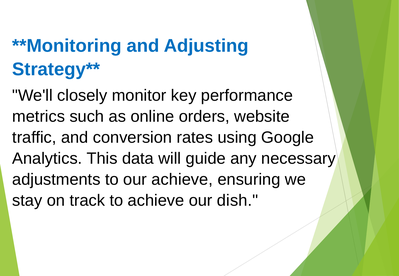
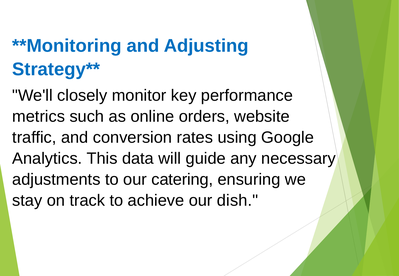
our achieve: achieve -> catering (182, 180)
